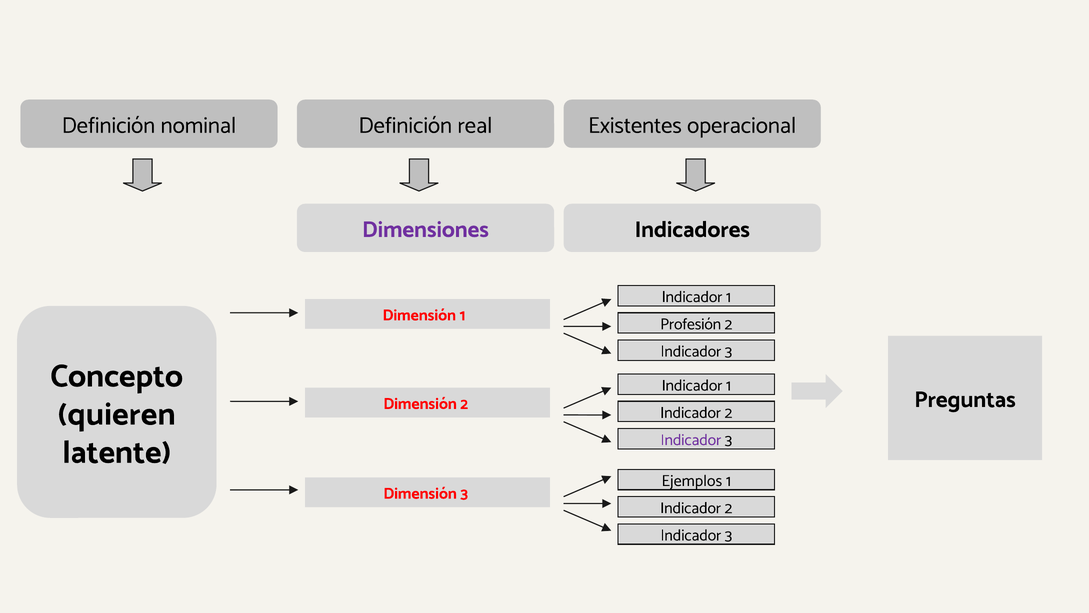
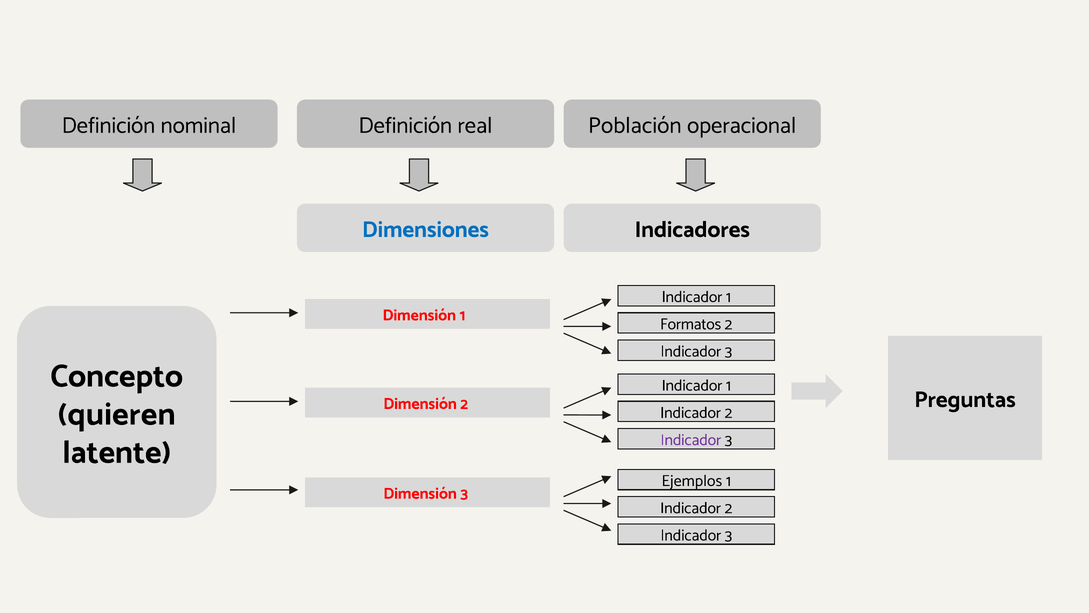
Existentes: Existentes -> Población (635, 125)
Dimensiones colour: purple -> blue (425, 229)
Profesión: Profesión -> Formatos (691, 324)
